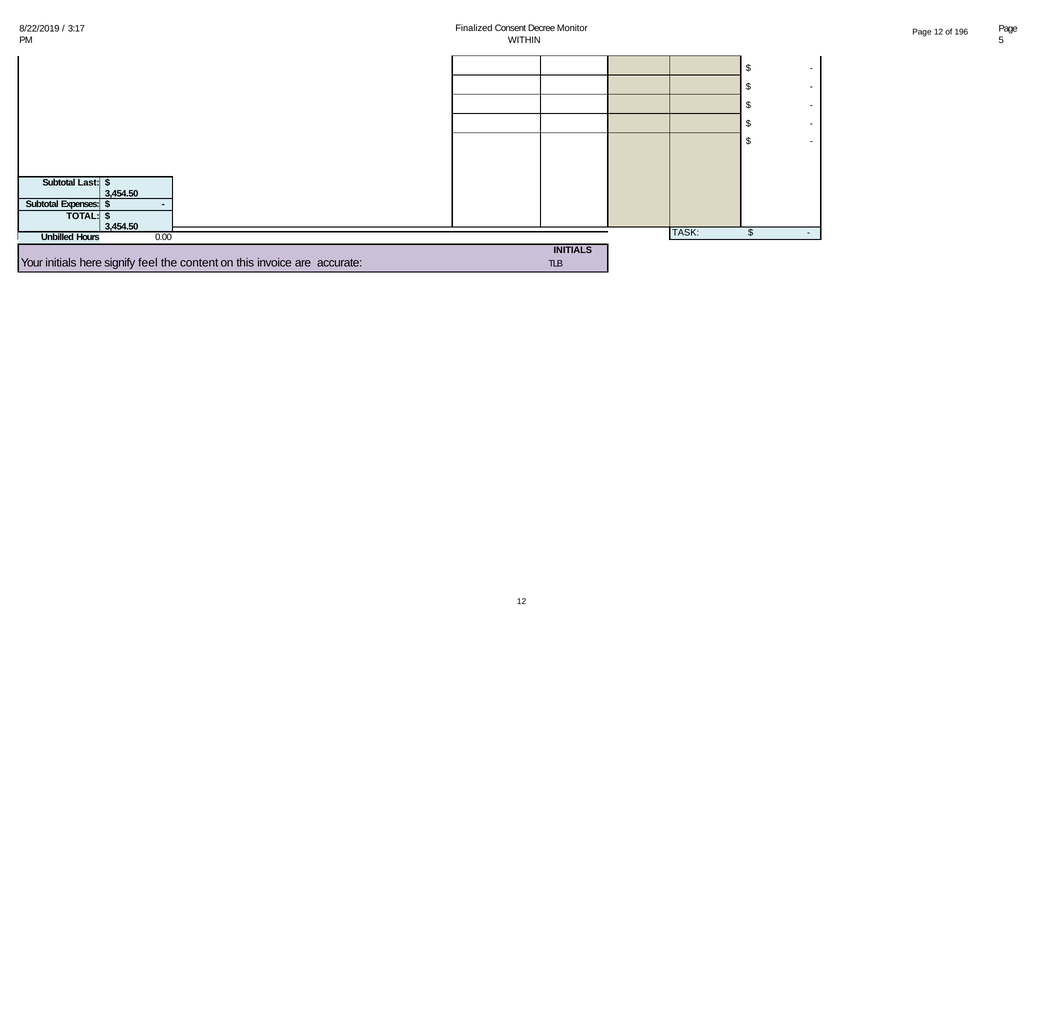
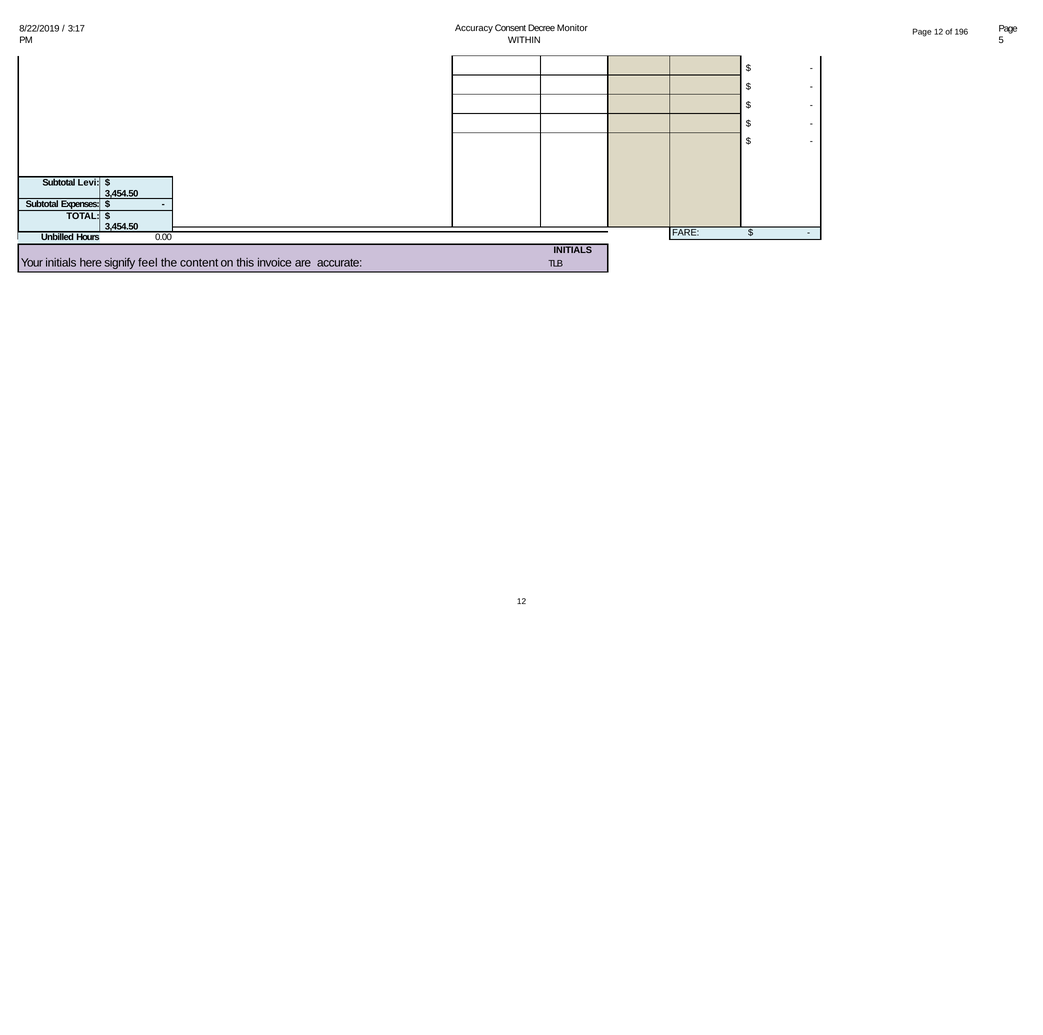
Finalized: Finalized -> Accuracy (474, 28)
Last: Last -> Levi (89, 183)
TASK: TASK -> FARE (686, 233)
